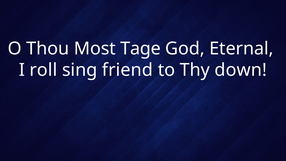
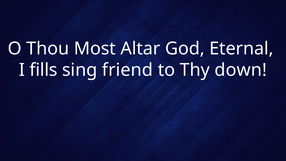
Tage: Tage -> Altar (140, 49)
roll: roll -> fills (44, 70)
